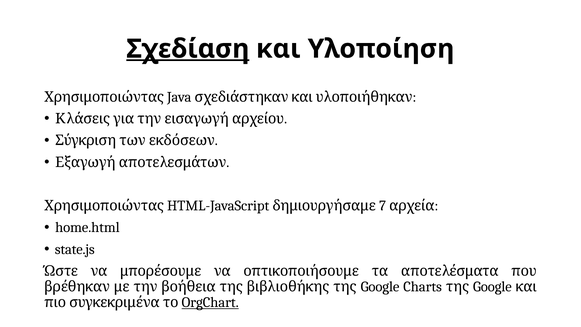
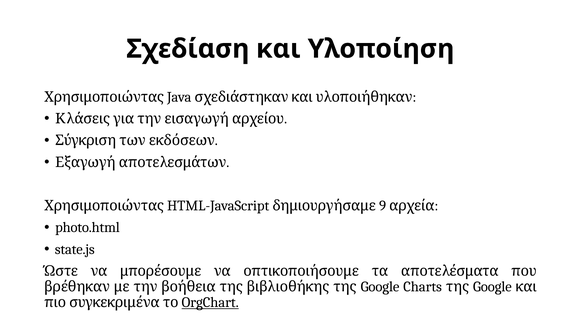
Σχεδίαση underline: present -> none (188, 49)
7: 7 -> 9 (383, 206)
home.html: home.html -> photo.html (87, 227)
